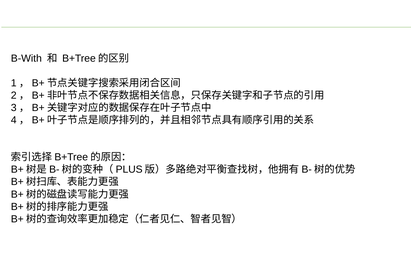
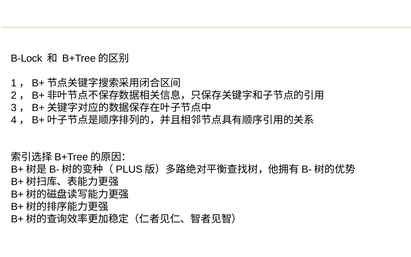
B-With: B-With -> B-Lock (26, 59)
